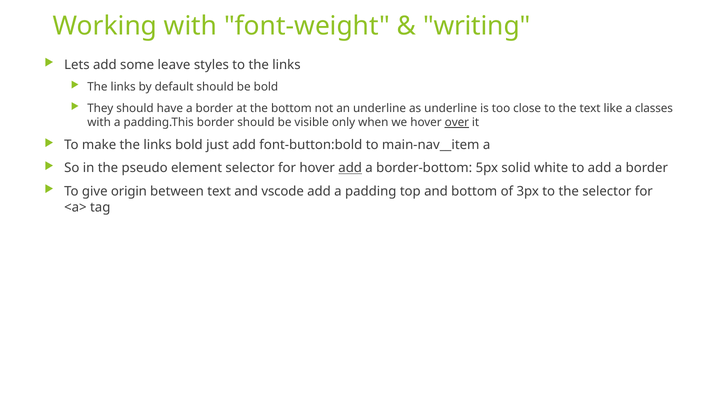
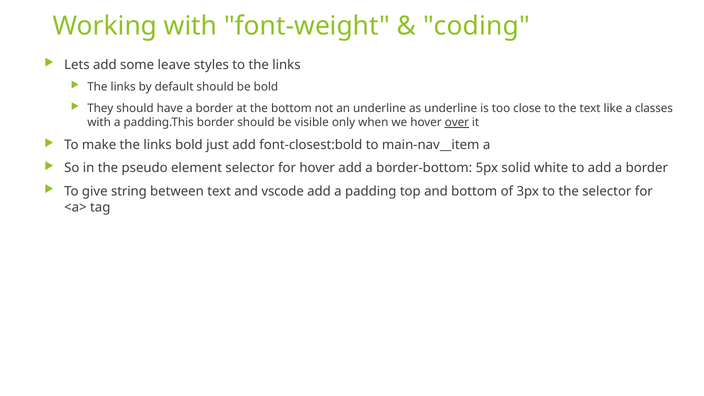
writing: writing -> coding (477, 26)
font-button:bold: font-button:bold -> font-closest:bold (311, 145)
add underline: present -> none (350, 168)
origin: origin -> string (129, 191)
